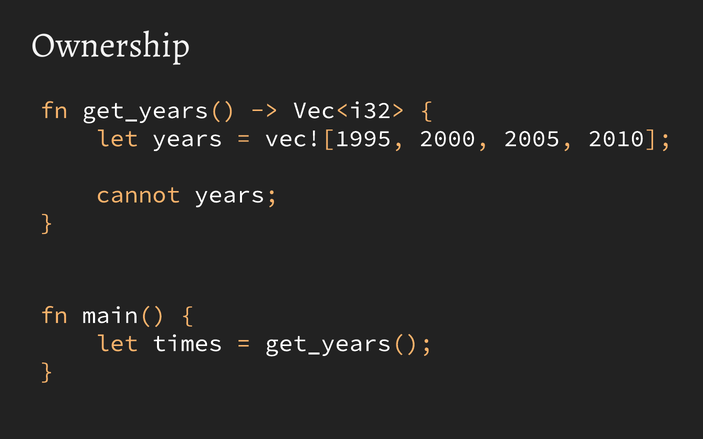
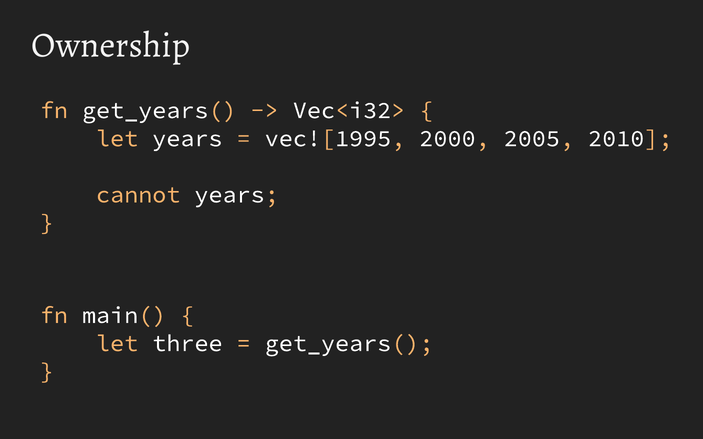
times: times -> three (187, 344)
